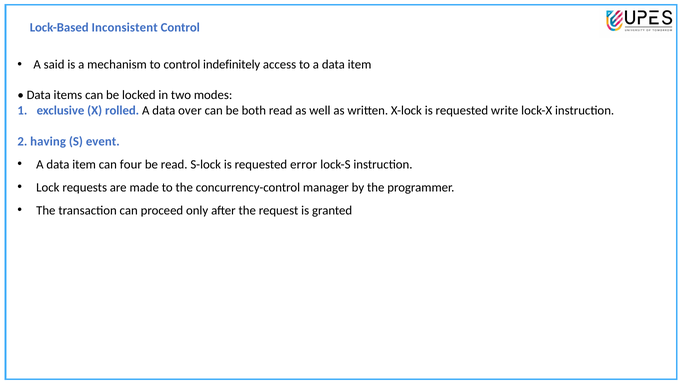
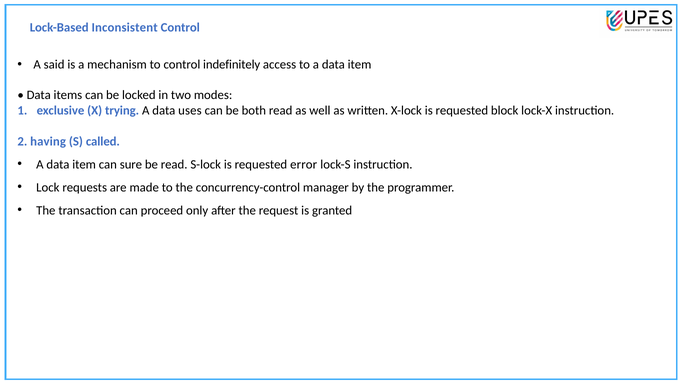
rolled: rolled -> trying (122, 111)
over: over -> uses (190, 111)
write: write -> block (505, 111)
event: event -> called (103, 141)
four: four -> sure (131, 164)
